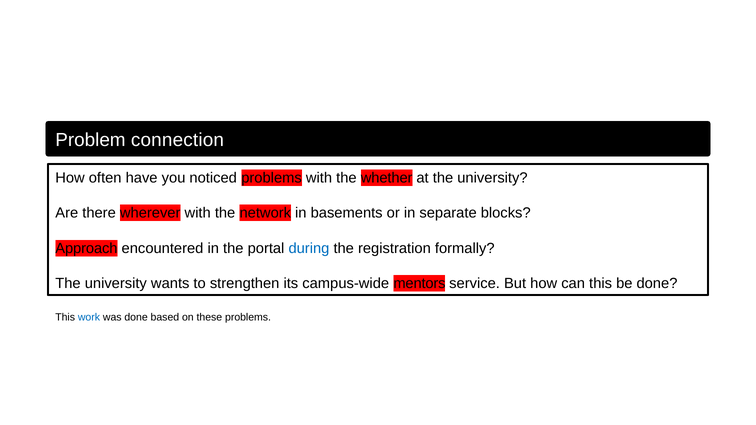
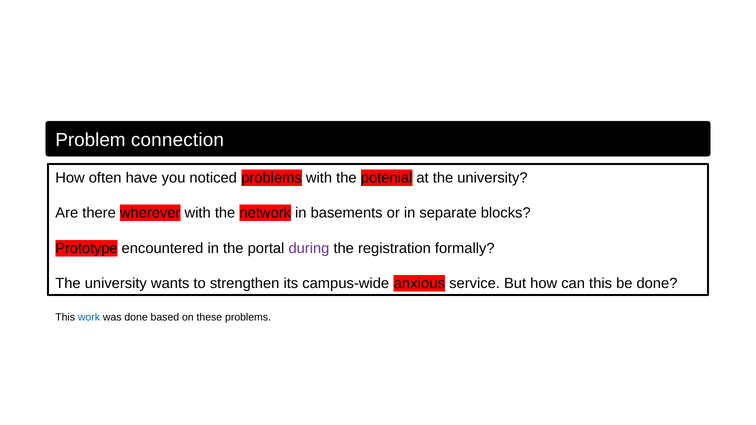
whether: whether -> potenial (387, 178)
Approach: Approach -> Prototype (86, 248)
during colour: blue -> purple (309, 248)
mentors: mentors -> anxious (419, 284)
